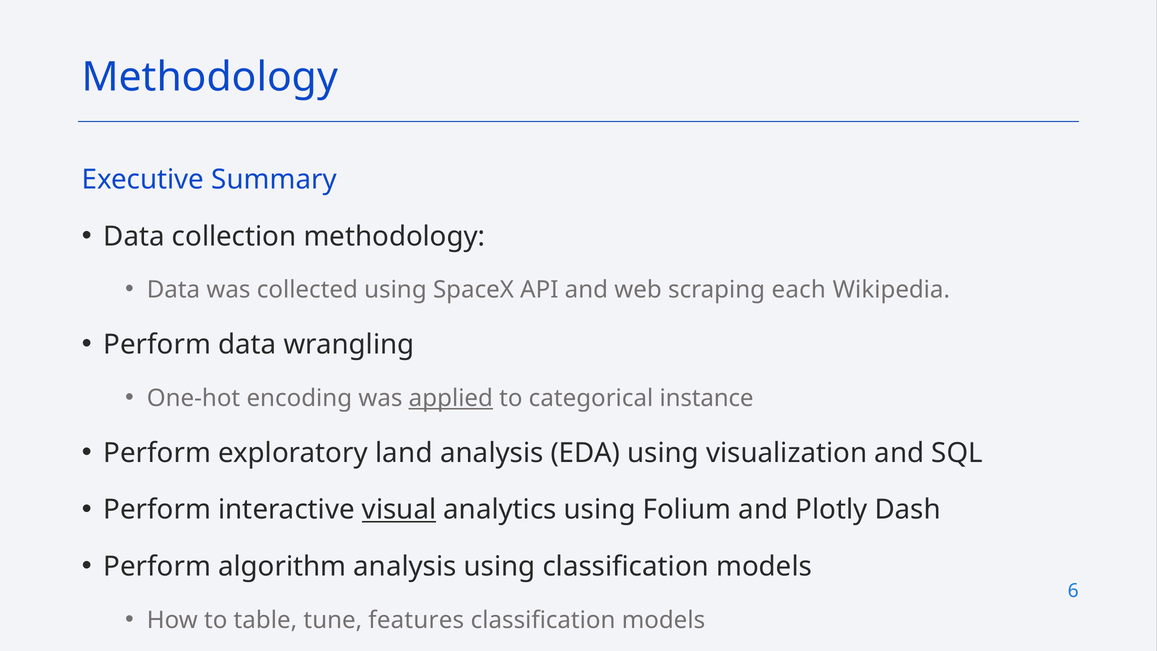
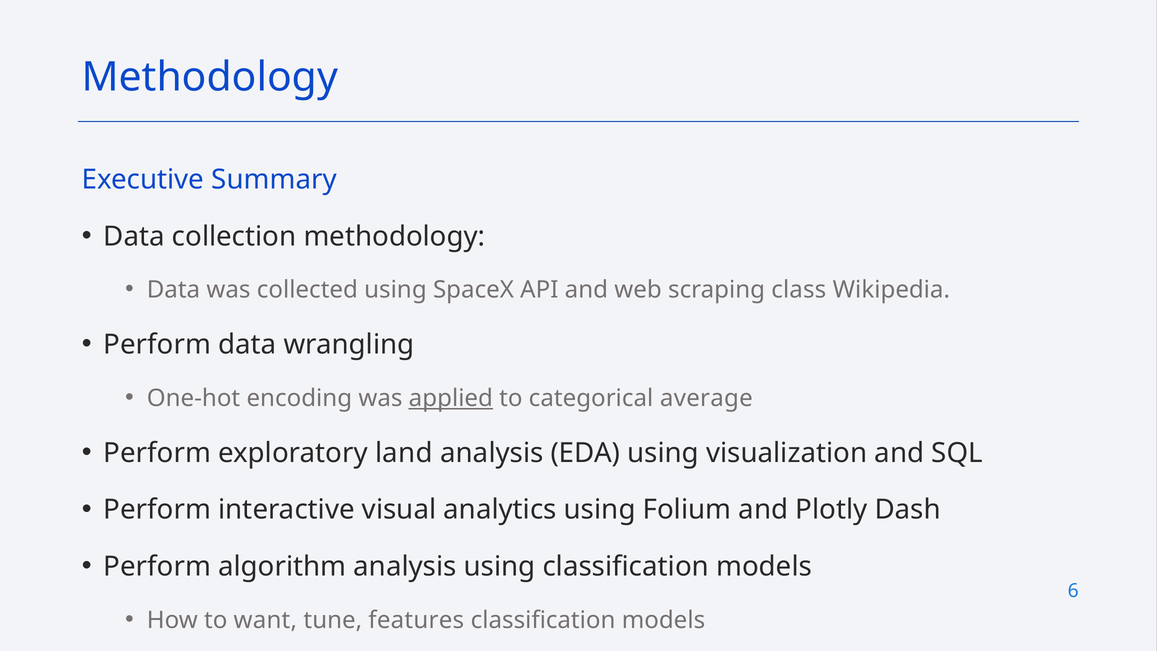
each: each -> class (799, 290)
instance: instance -> average (706, 398)
visual underline: present -> none (399, 510)
table: table -> want (265, 620)
